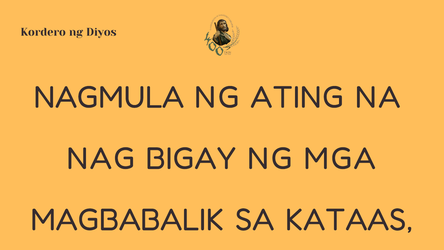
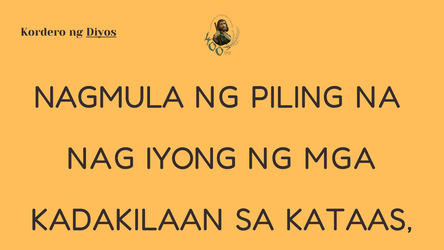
Diyos underline: none -> present (101, 32)
ATING: ATING -> PILING (297, 97)
BIGAY: BIGAY -> IYONG (191, 158)
MAGBABALIK: MAGBABALIK -> KADAKILAAN (127, 220)
